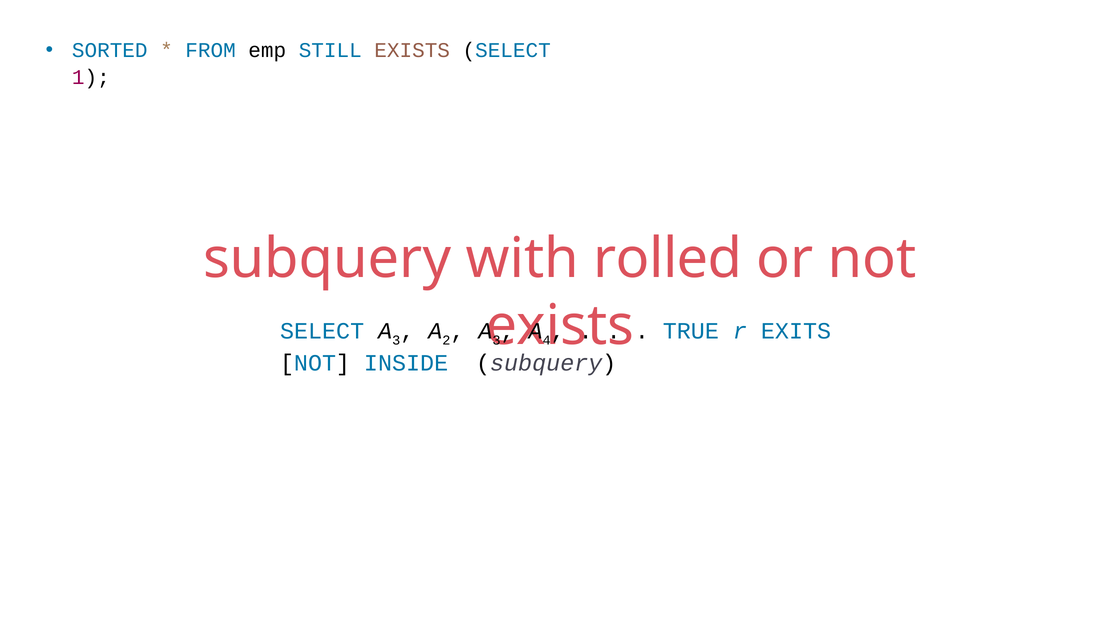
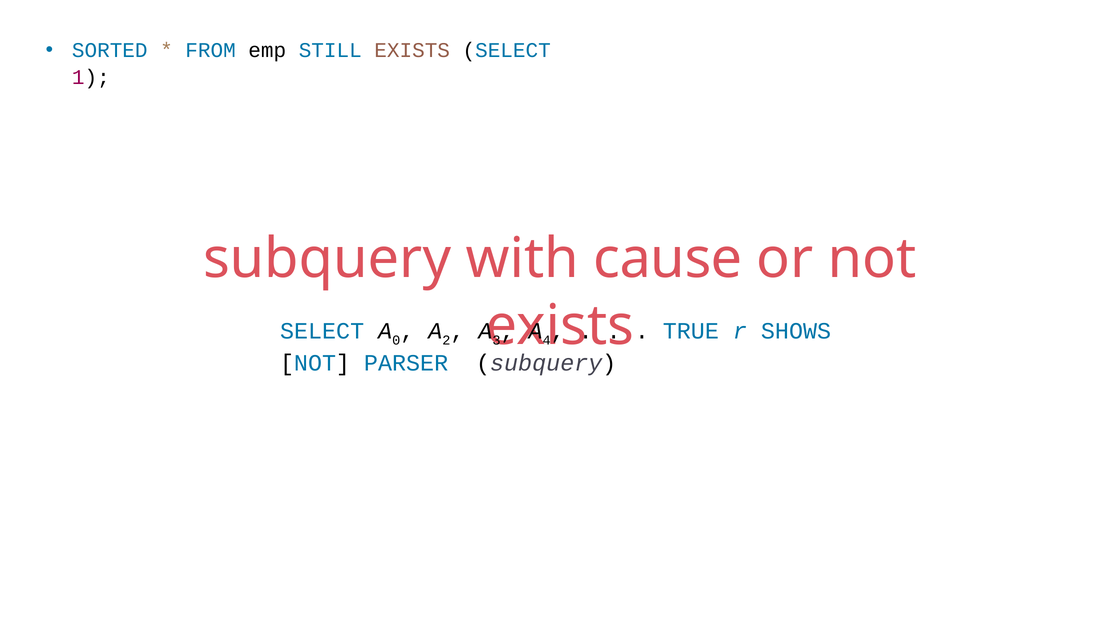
rolled: rolled -> cause (668, 259)
3: 3 -> 0 (396, 340)
EXITS: EXITS -> SHOWS (796, 331)
INSIDE: INSIDE -> PARSER (406, 363)
